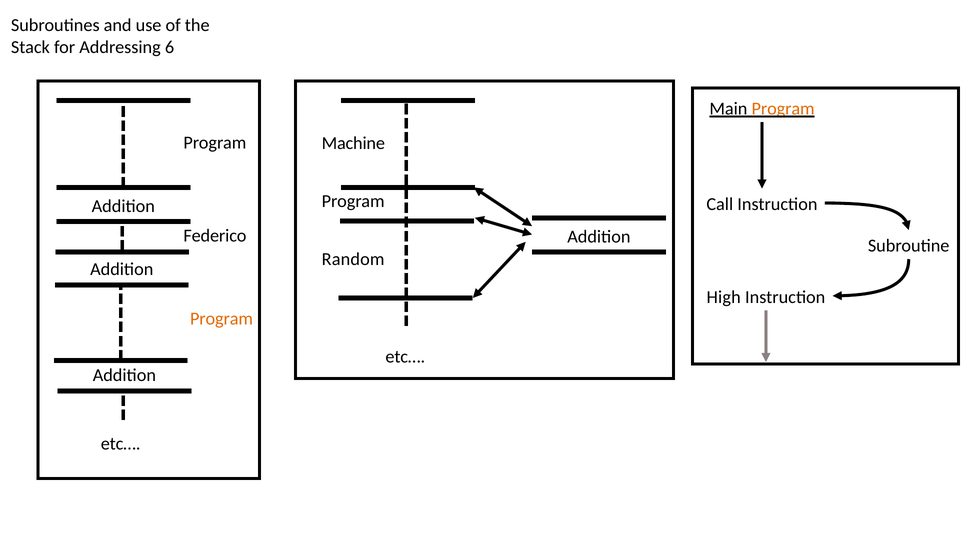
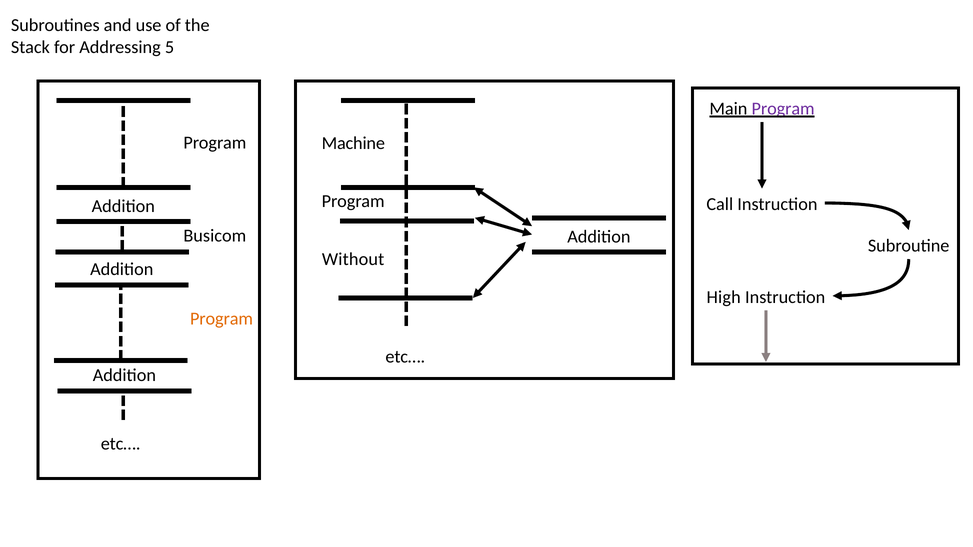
6: 6 -> 5 (170, 47)
Program colour: orange -> purple (783, 109)
Federico: Federico -> Busicom (215, 236)
Random: Random -> Without (353, 259)
